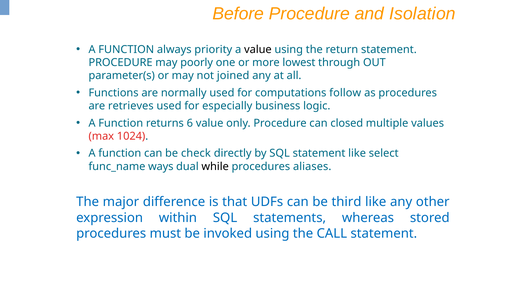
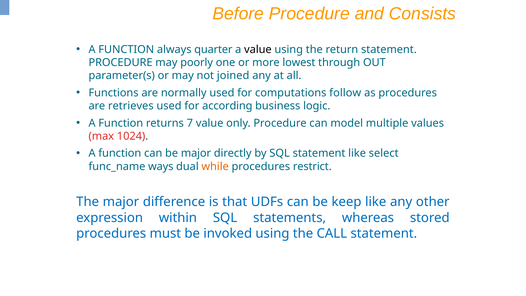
Isolation: Isolation -> Consists (422, 14)
priority: priority -> quarter (213, 49)
especially: especially -> according (227, 106)
6: 6 -> 7 (190, 123)
closed: closed -> model (347, 123)
be check: check -> major (196, 153)
while colour: black -> orange (215, 166)
aliases: aliases -> restrict (312, 166)
third: third -> keep (347, 202)
